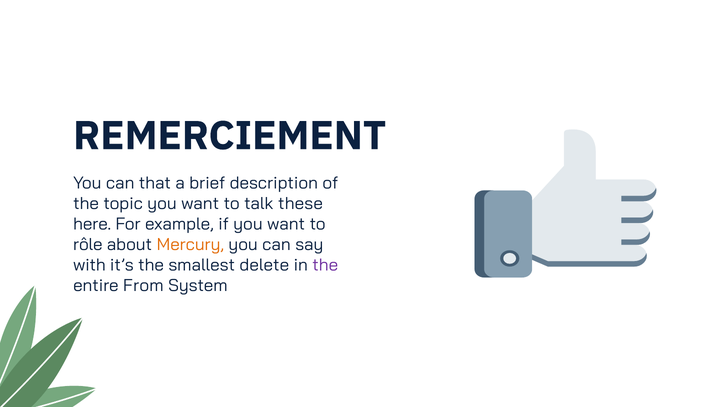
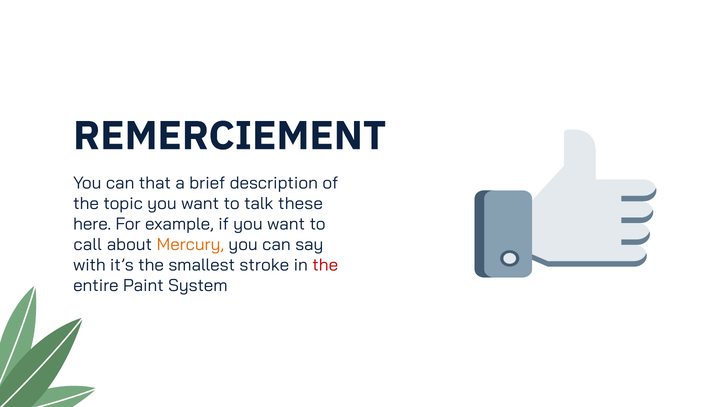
rôle: rôle -> call (88, 245)
delete: delete -> stroke (264, 265)
the colour: purple -> red (325, 265)
From: From -> Paint (143, 286)
